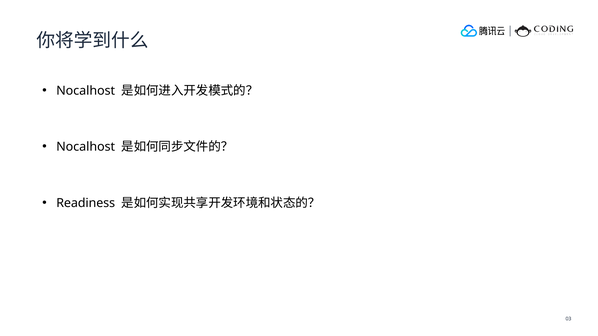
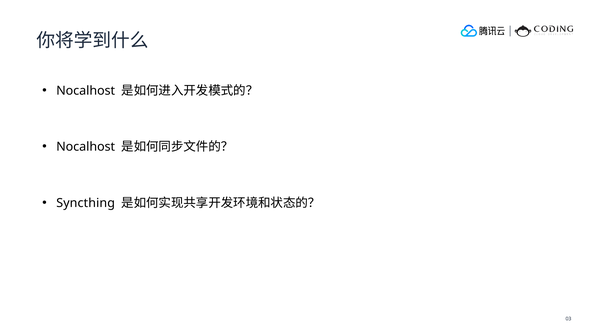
Readiness: Readiness -> Syncthing (86, 203)
